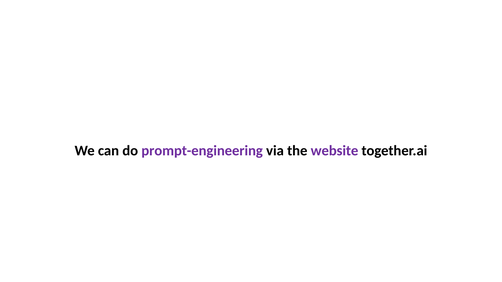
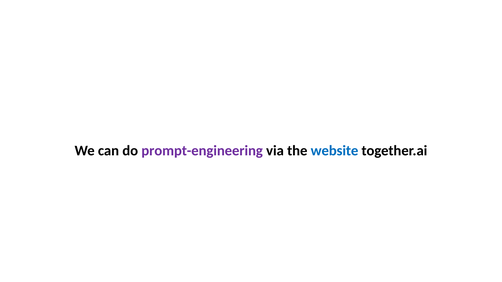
website colour: purple -> blue (335, 151)
